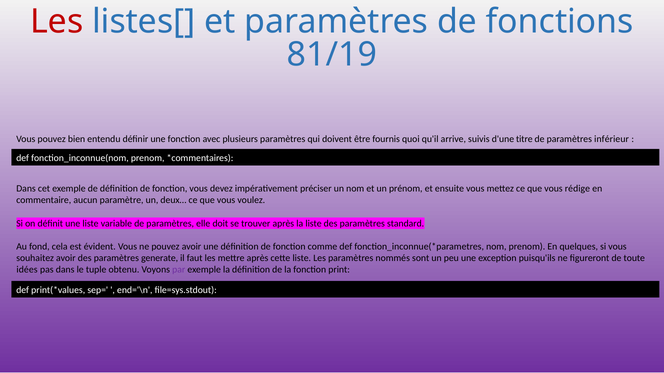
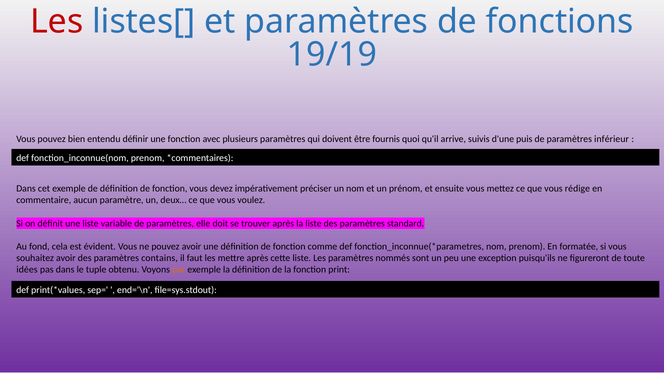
81/19: 81/19 -> 19/19 (332, 54)
titre: titre -> puis (524, 139)
quelques: quelques -> formatée (579, 247)
generate: generate -> contains (160, 259)
par colour: purple -> orange (179, 270)
